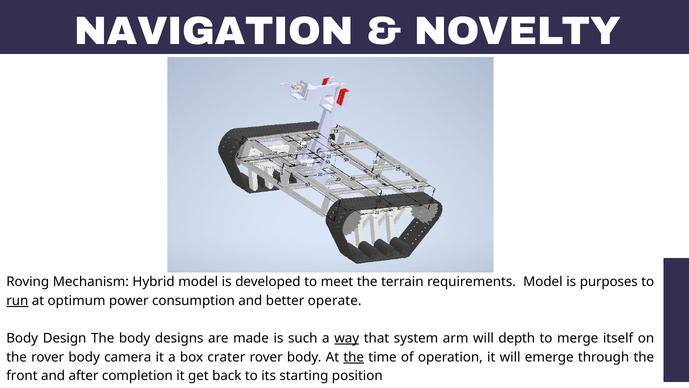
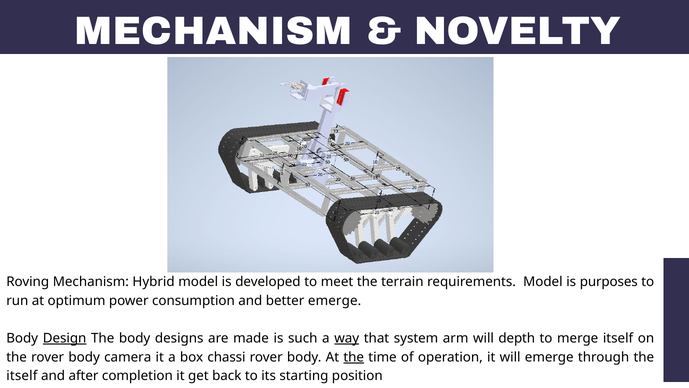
NAVIGATION: NAVIGATION -> MECHANISM (214, 31)
run underline: present -> none (17, 300)
better operate: operate -> emerge (335, 300)
Design underline: none -> present (65, 338)
crater: crater -> chassi (226, 357)
front: front -> itself (22, 375)
